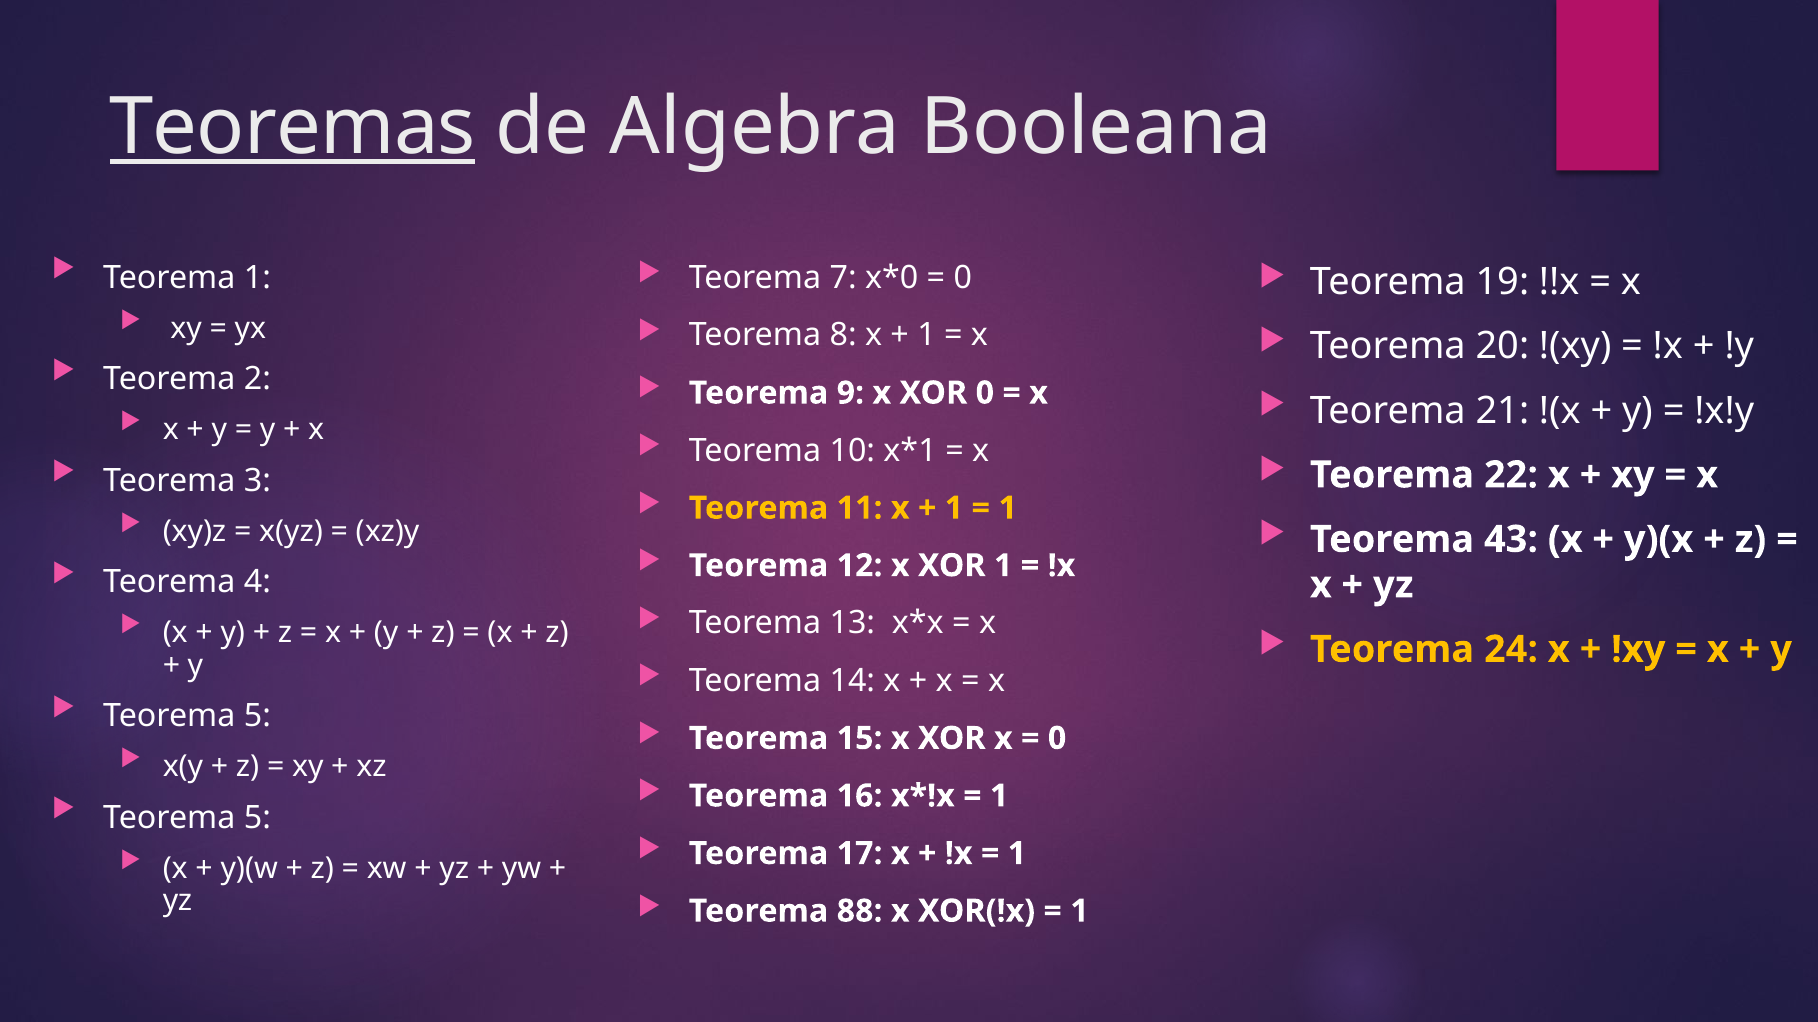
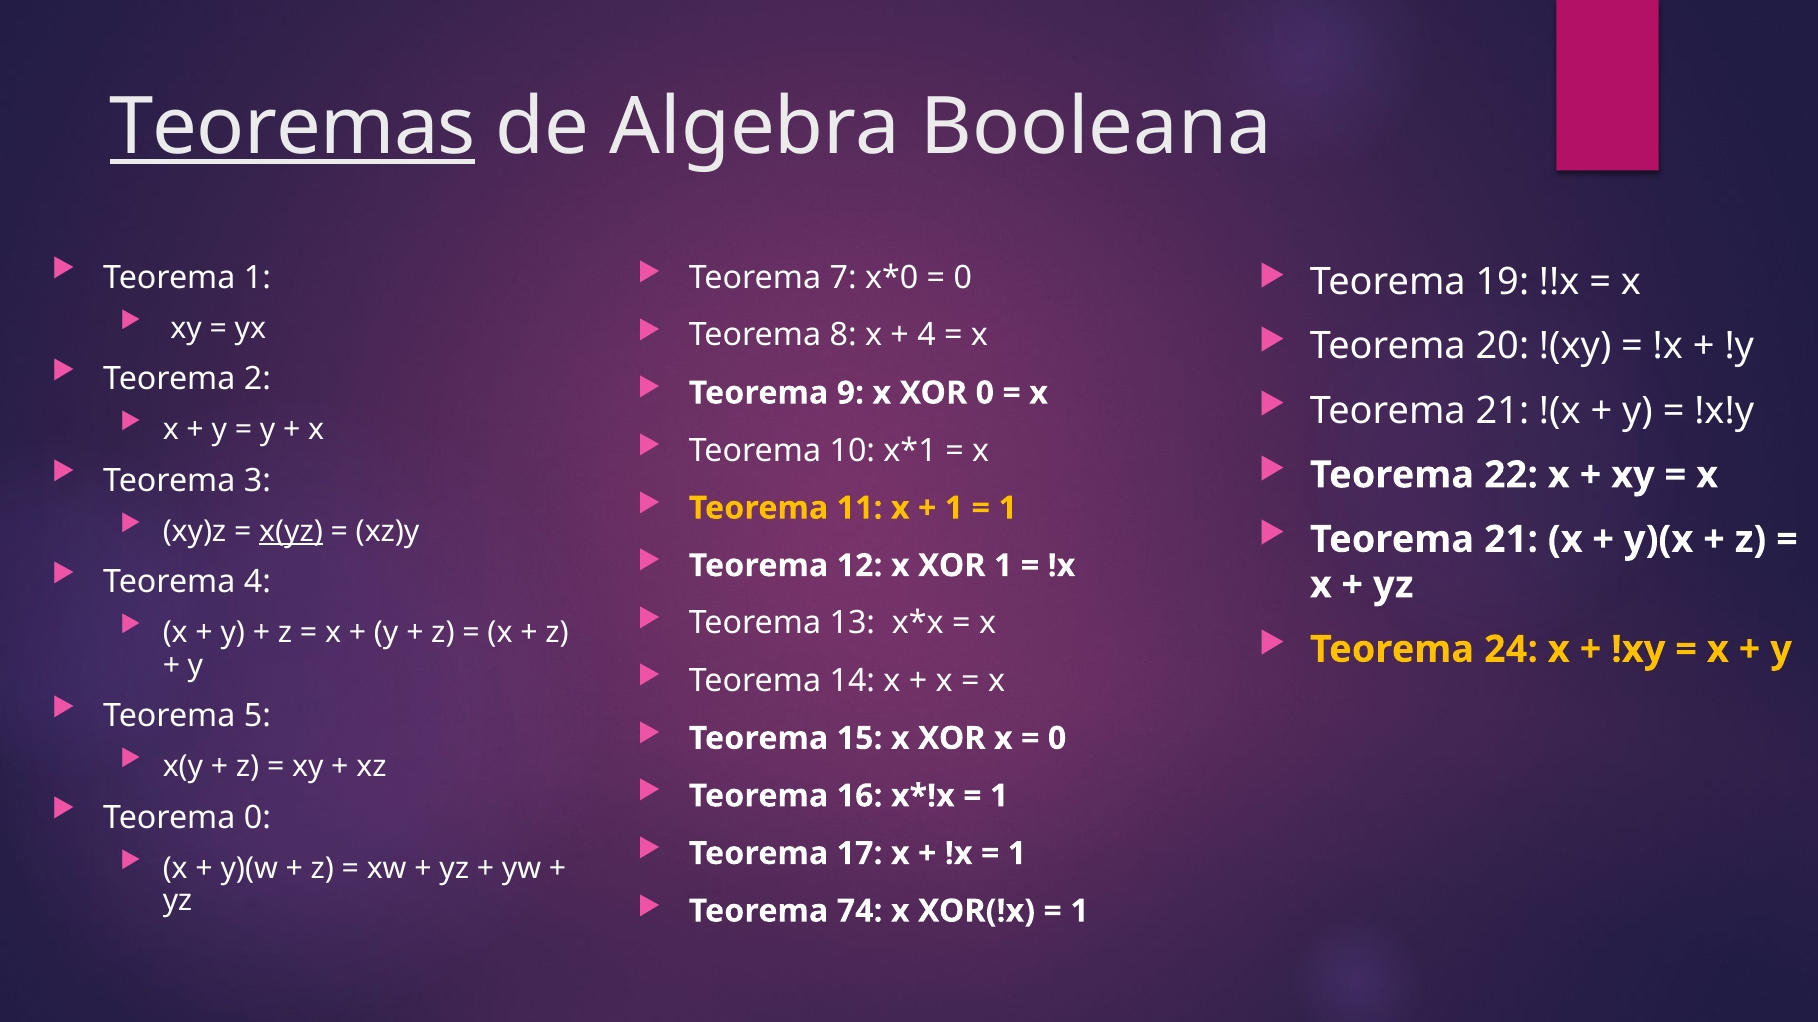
1: 1 -> 4 (927, 336)
x(yz underline: none -> present (291, 531)
43: 43 -> 21 (1511, 540)
5: 5 -> 0 (257, 818)
88: 88 -> 74 (860, 912)
